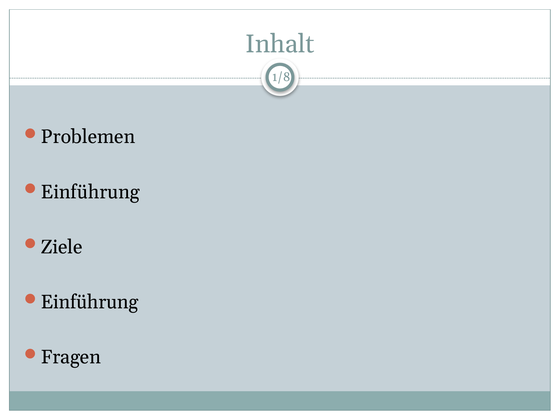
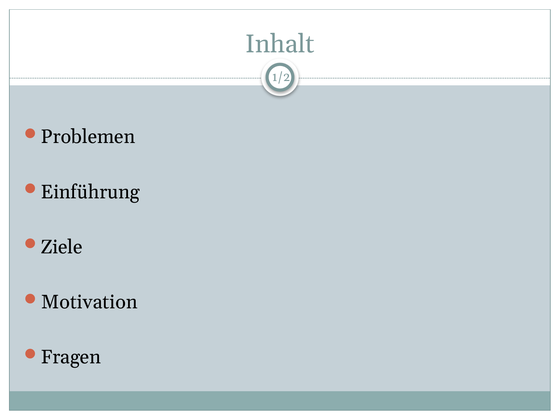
1/8: 1/8 -> 1/2 (281, 77)
Einführung: Einführung -> Motivation (89, 302)
